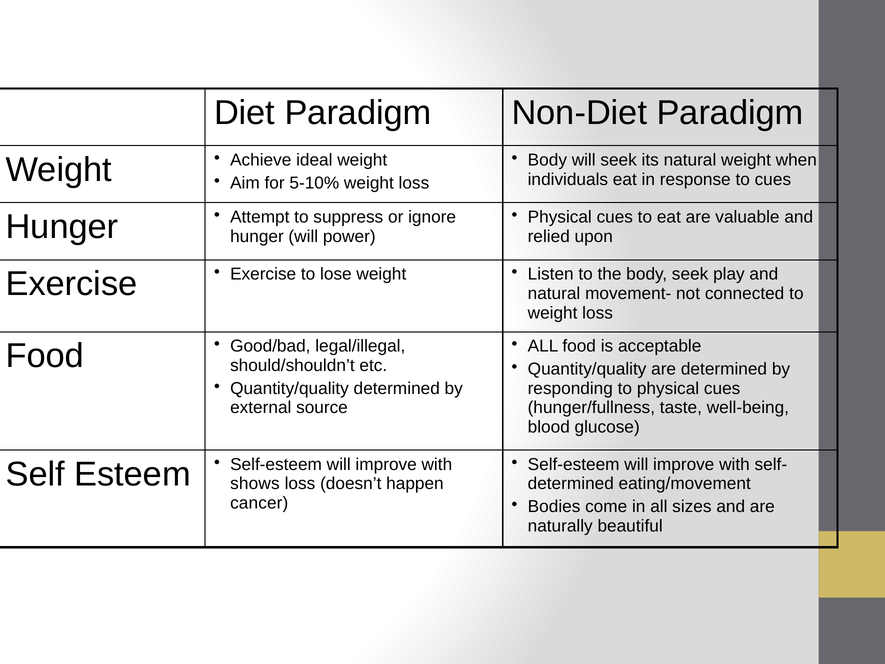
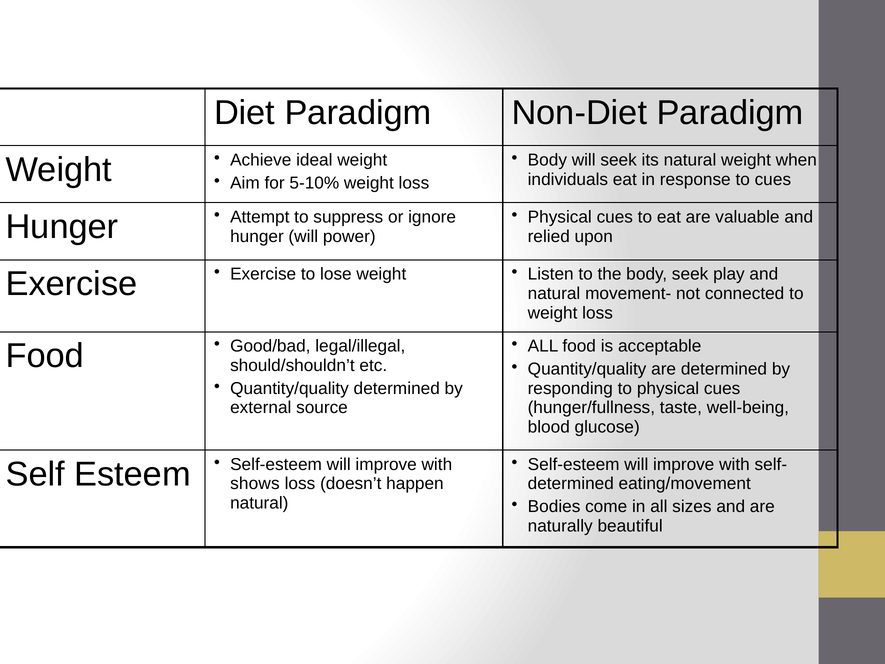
cancer: cancer -> natural (259, 503)
